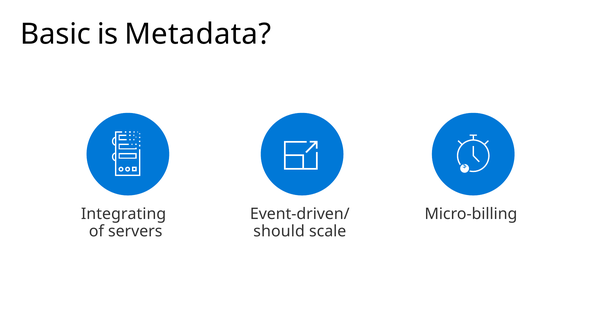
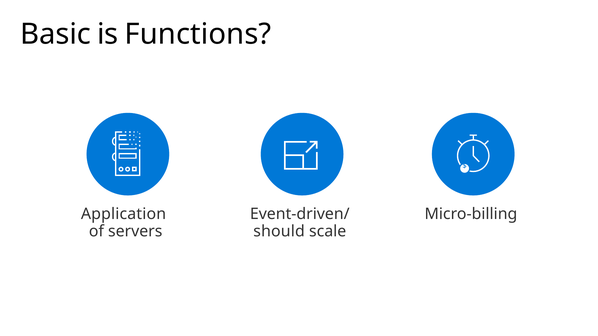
Metadata: Metadata -> Functions (198, 34)
Integrating: Integrating -> Application (124, 214)
